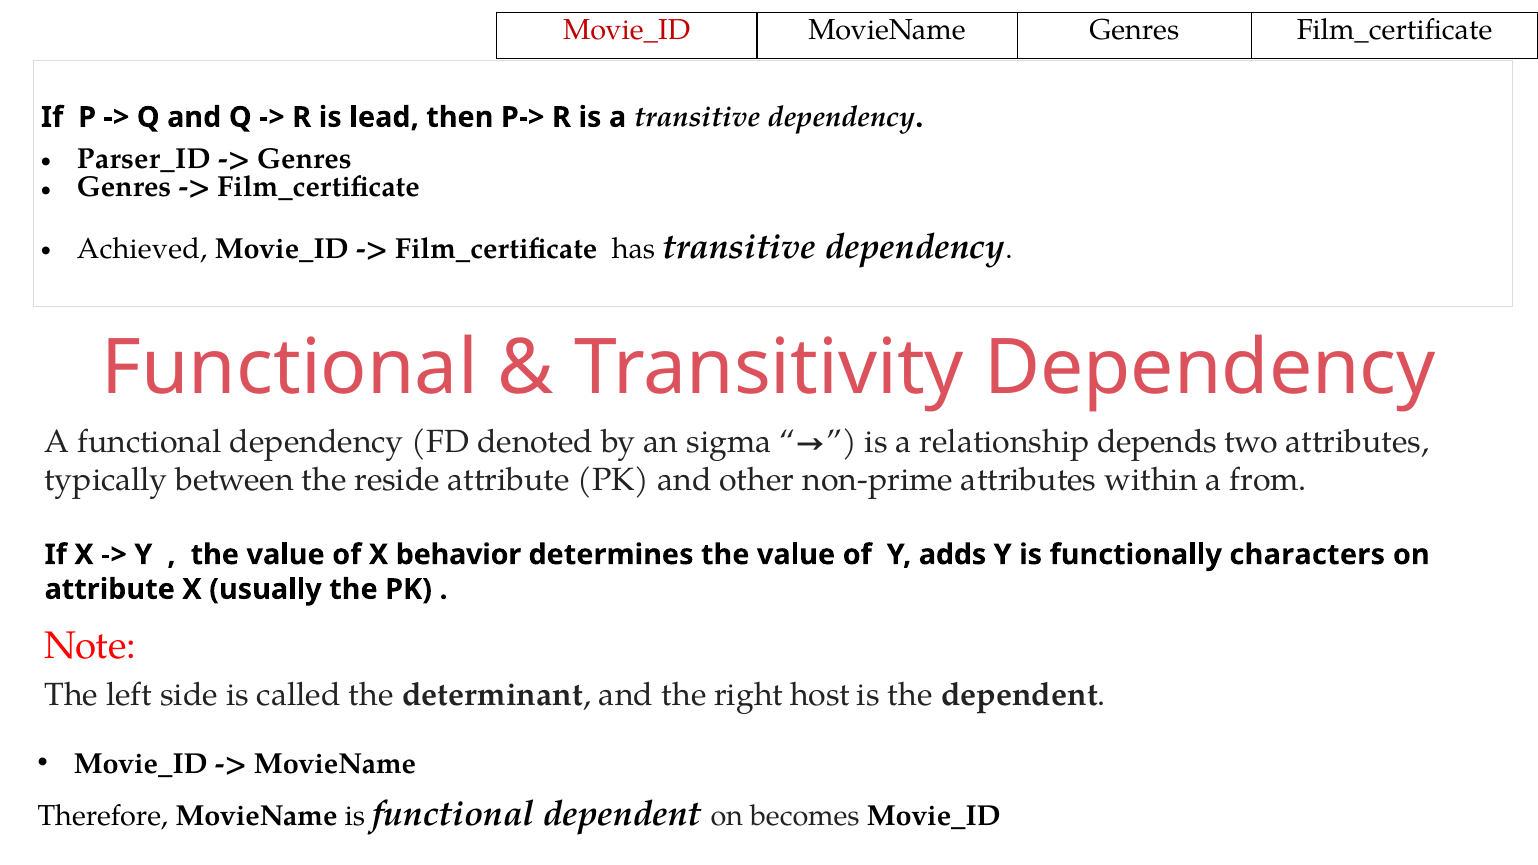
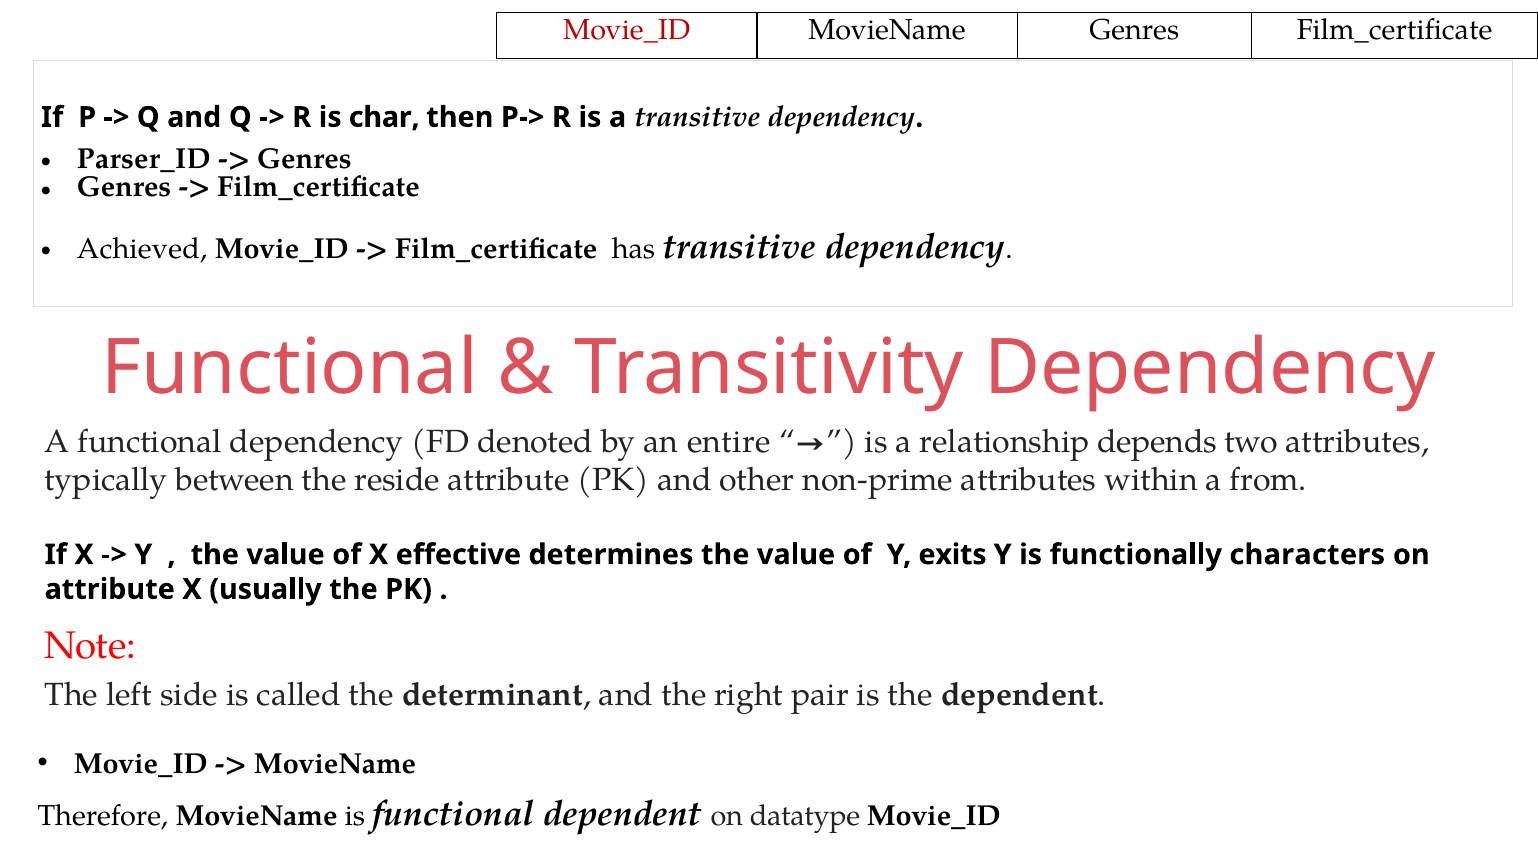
lead: lead -> char (384, 117)
sigma: sigma -> entire (729, 442)
behavior: behavior -> effective (458, 555)
adds: adds -> exits (953, 555)
host: host -> pair (820, 695)
becomes: becomes -> datatype (805, 817)
